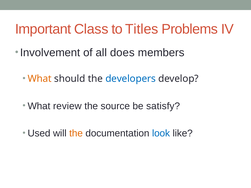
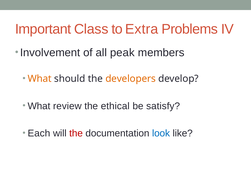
Titles: Titles -> Extra (142, 29)
does: does -> peak (122, 53)
developers colour: blue -> orange (131, 79)
source: source -> ethical (115, 106)
Used: Used -> Each (39, 133)
the colour: orange -> red (76, 133)
